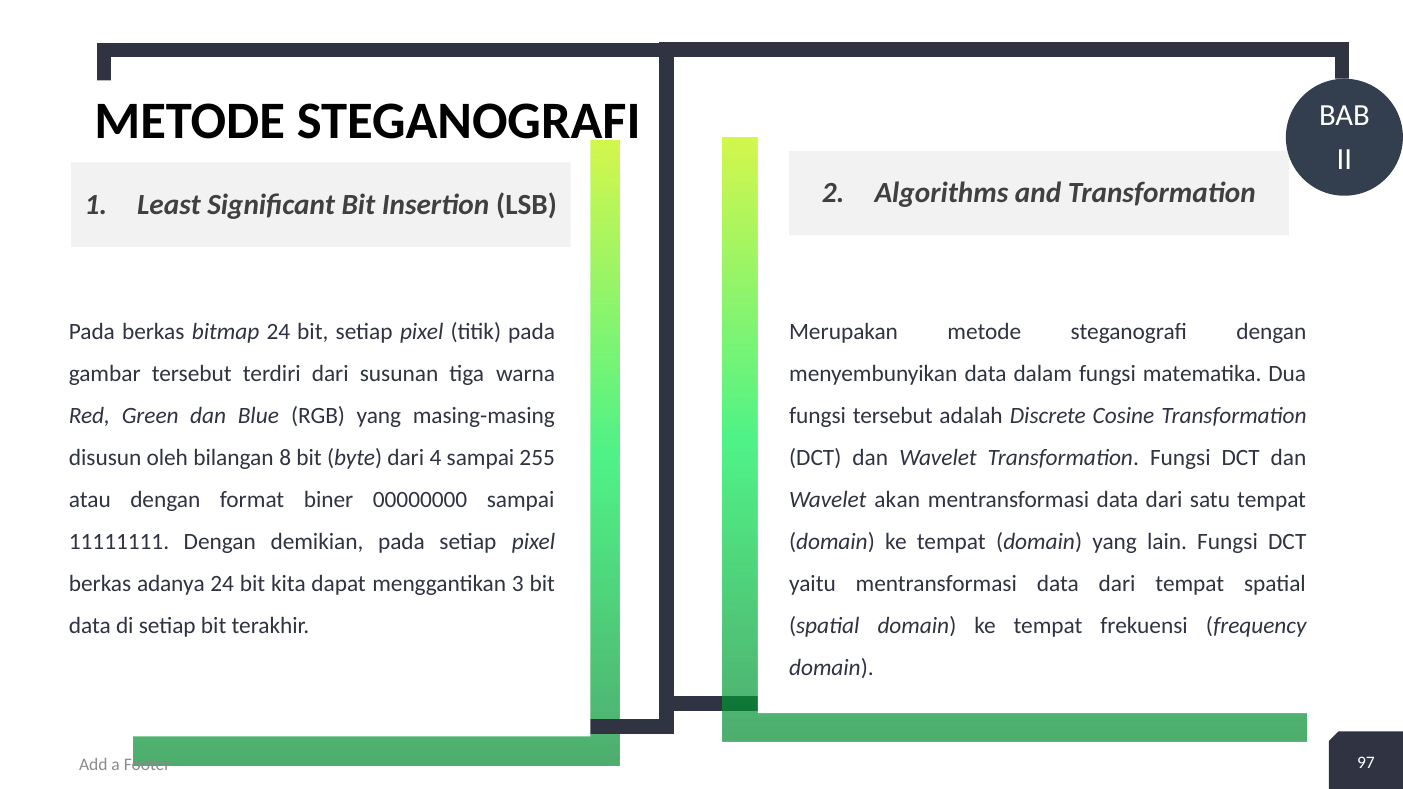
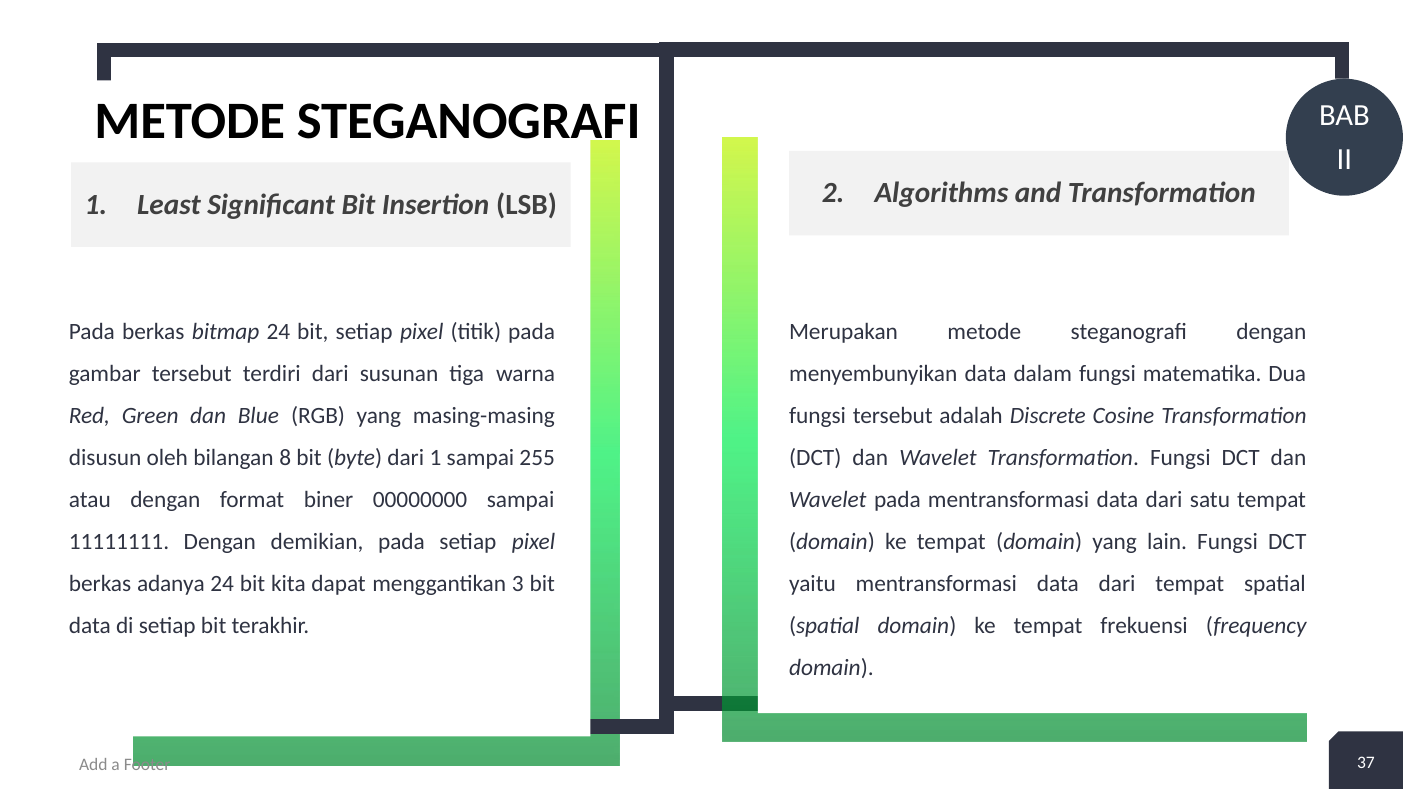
dari 4: 4 -> 1 (435, 457)
Wavelet akan: akan -> pada (897, 500)
97: 97 -> 37 (1366, 763)
